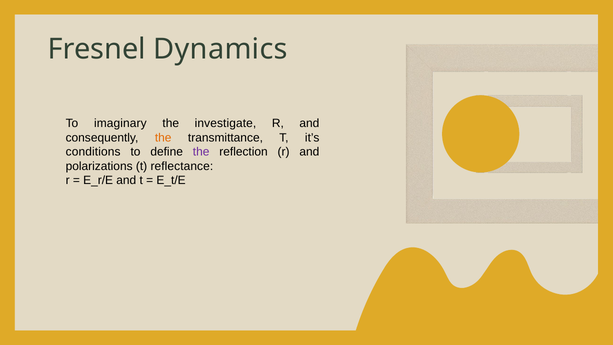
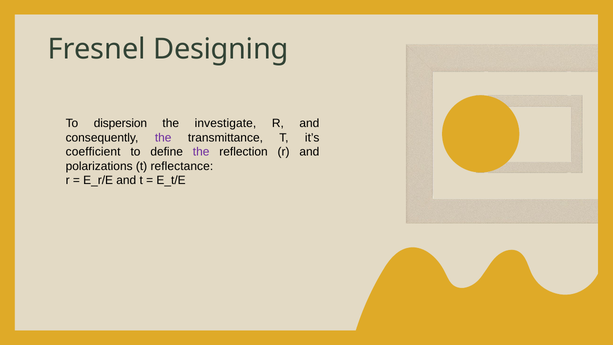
Dynamics: Dynamics -> Designing (221, 49)
imaginary: imaginary -> dispersion (120, 123)
the colour: orange -> purple (163, 138)
conditions: conditions -> coefficient (93, 152)
